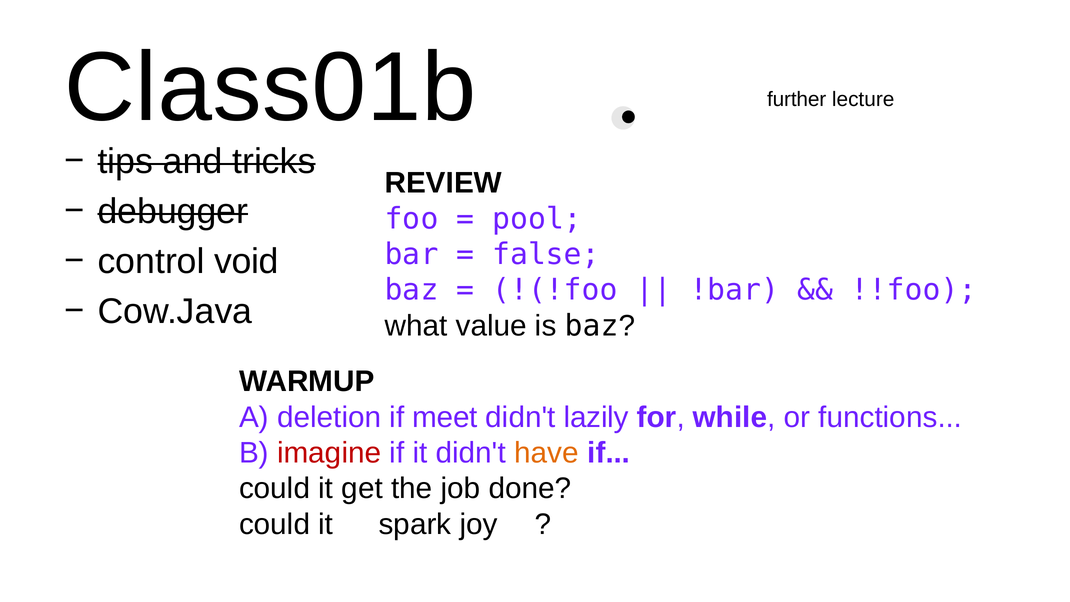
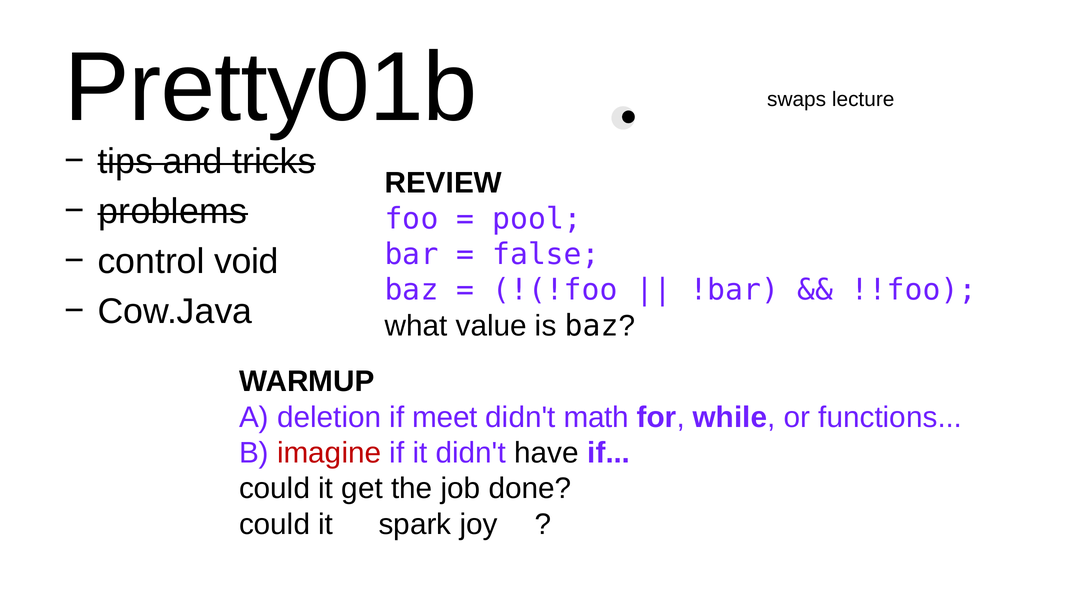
Class01b: Class01b -> Pretty01b (271, 88)
further: further -> swaps (797, 99)
debugger: debugger -> problems (173, 211)
lazily: lazily -> math (596, 417)
have colour: orange -> black (546, 453)
